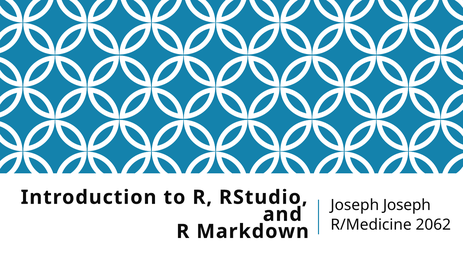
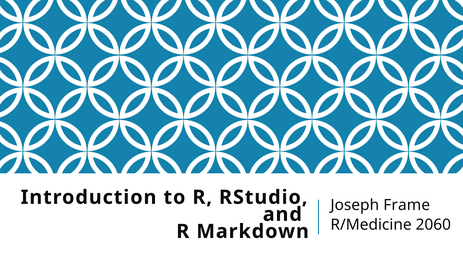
Joseph Joseph: Joseph -> Frame (407, 206)
2062: 2062 -> 2060 (433, 225)
